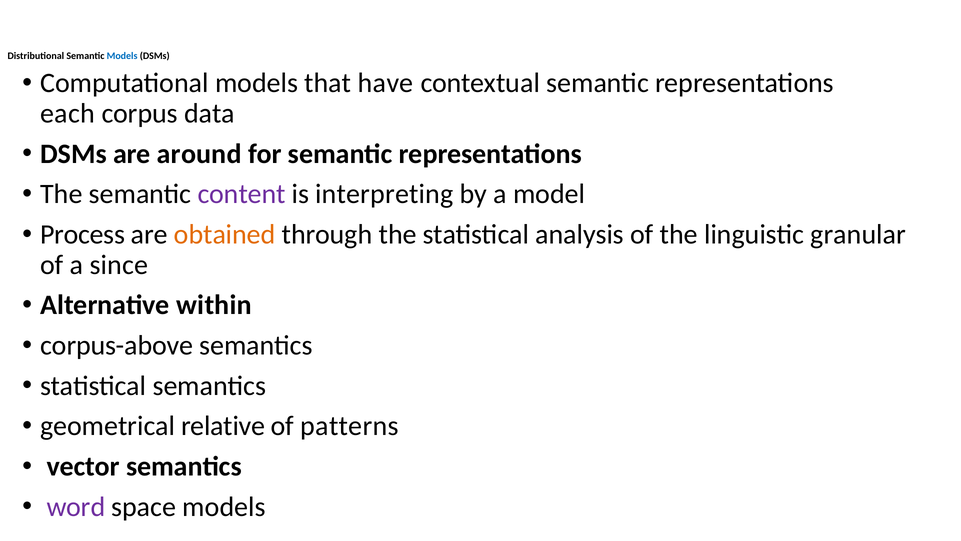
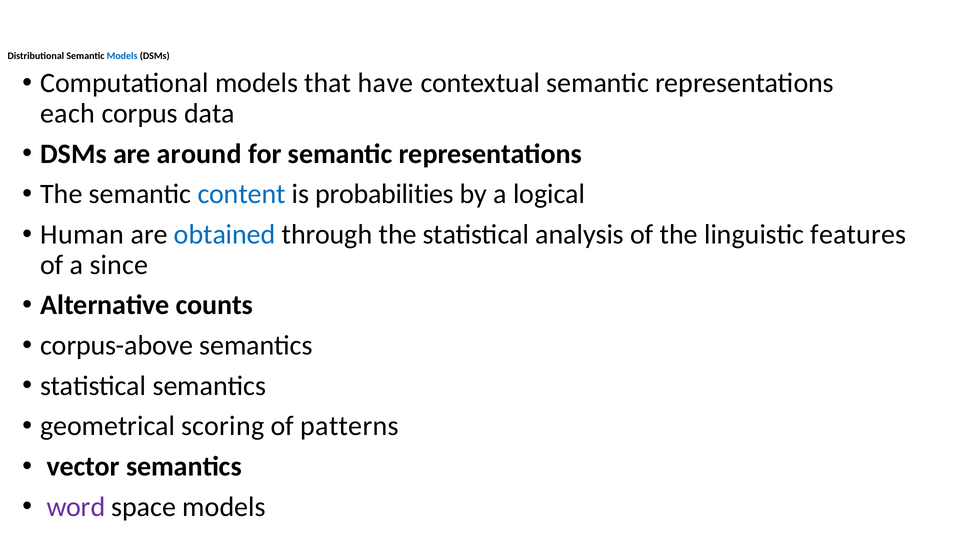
content colour: purple -> blue (242, 194)
interpreting: interpreting -> probabilities (385, 194)
model: model -> logical (549, 194)
Process: Process -> Human (82, 234)
obtained colour: orange -> blue (225, 234)
granular: granular -> features (858, 234)
within: within -> counts (214, 305)
relative: relative -> scoring (223, 426)
